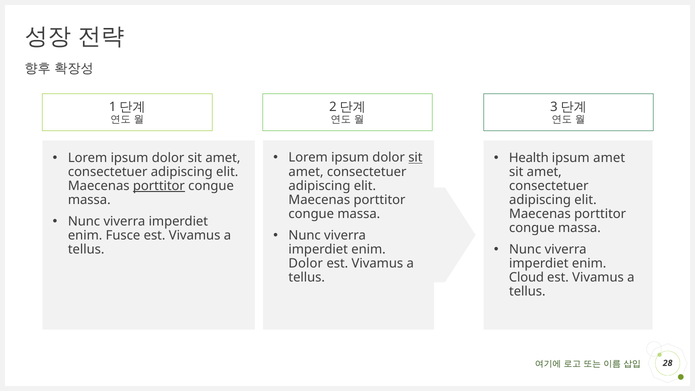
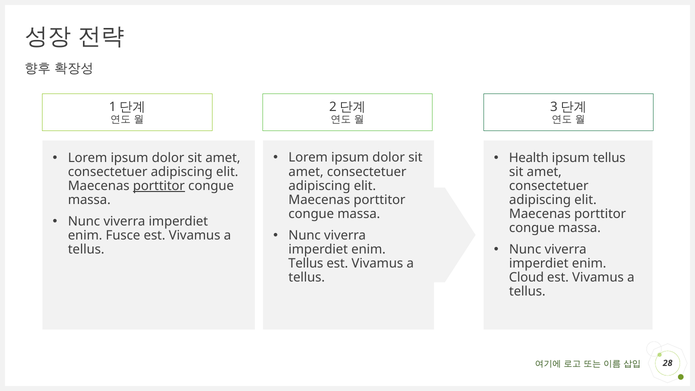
sit underline: present -> none (415, 158)
ipsum amet: amet -> tellus (609, 158)
Dolor: Dolor -> Tellus (306, 263)
